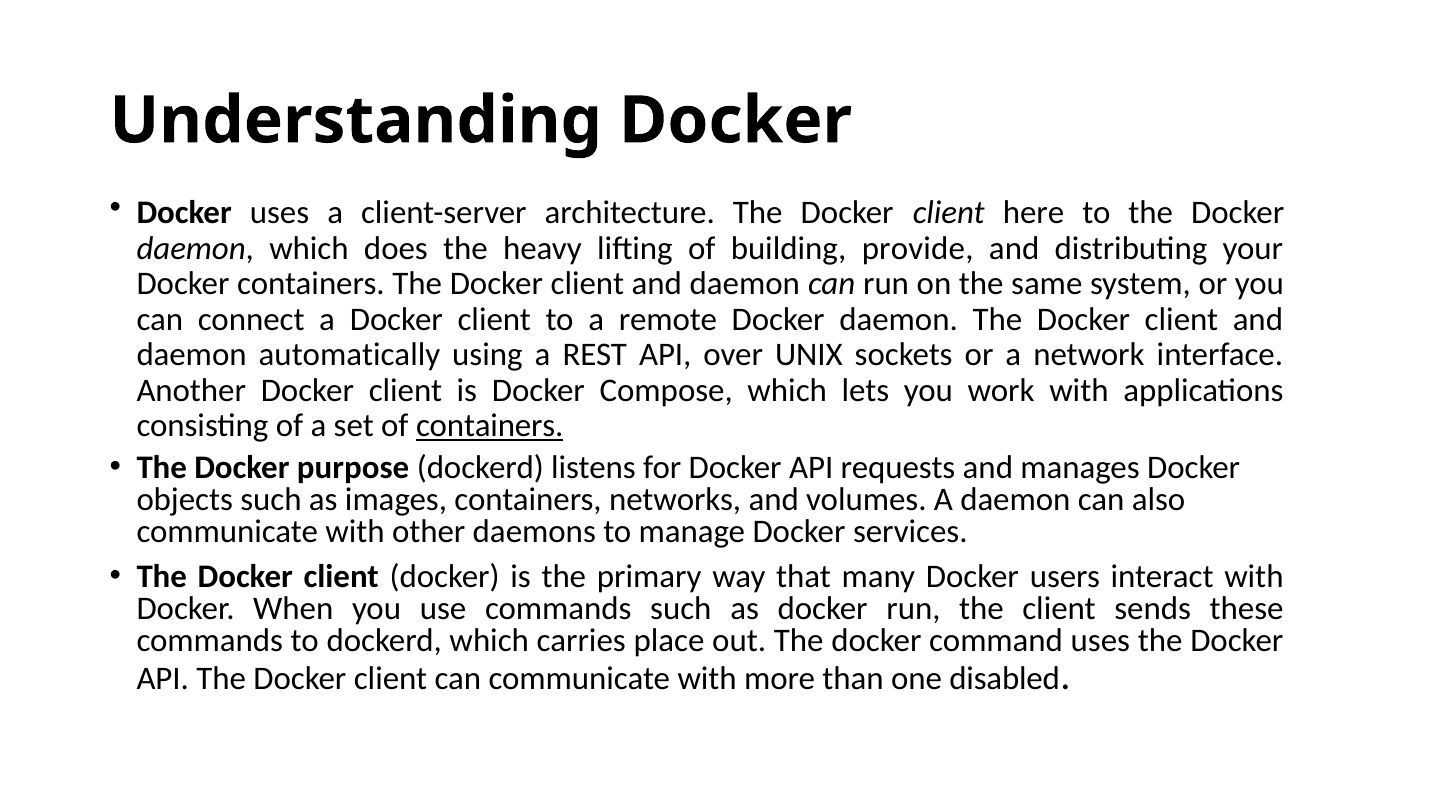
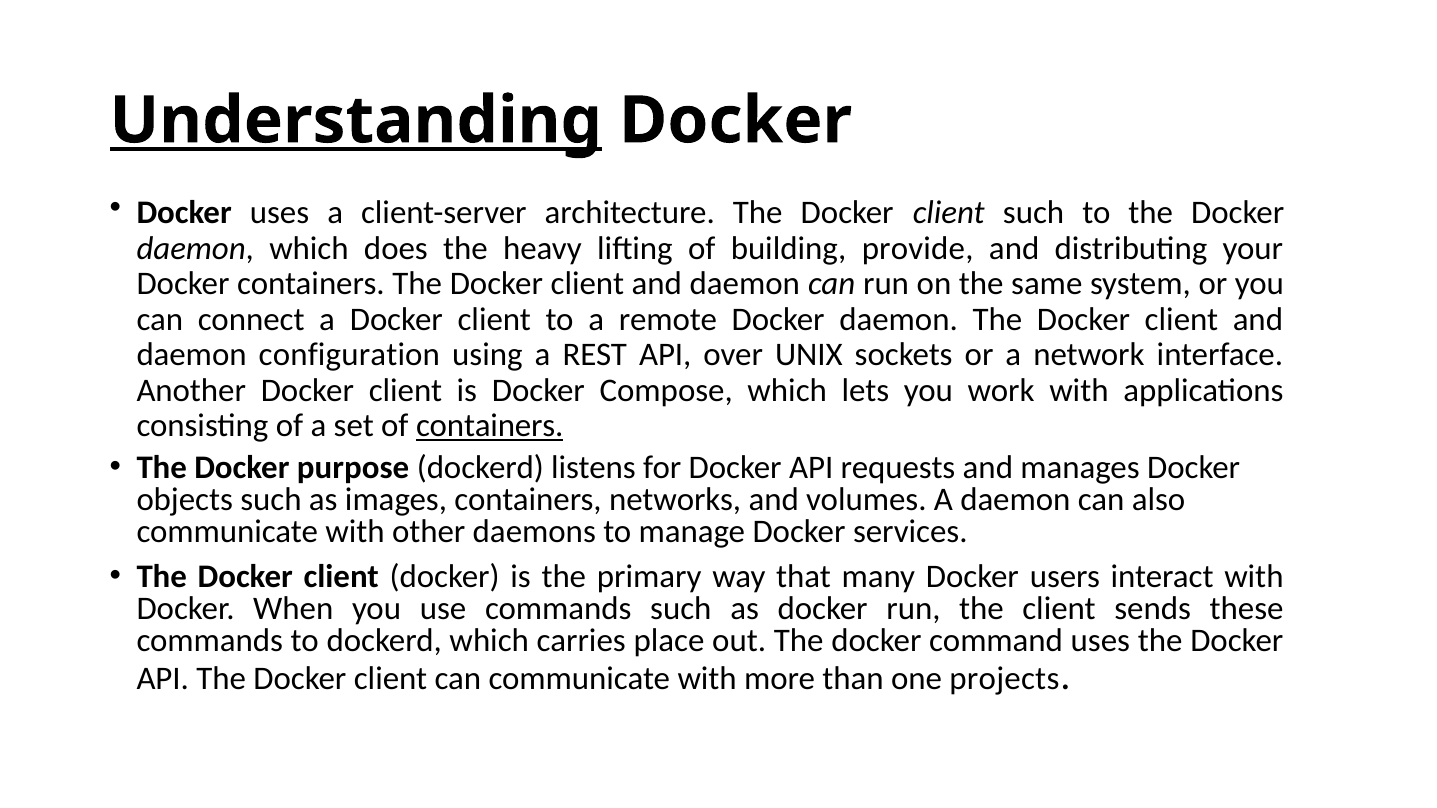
Understanding underline: none -> present (356, 121)
client here: here -> such (1034, 213)
automatically: automatically -> configuration (349, 355)
disabled: disabled -> projects (1004, 679)
